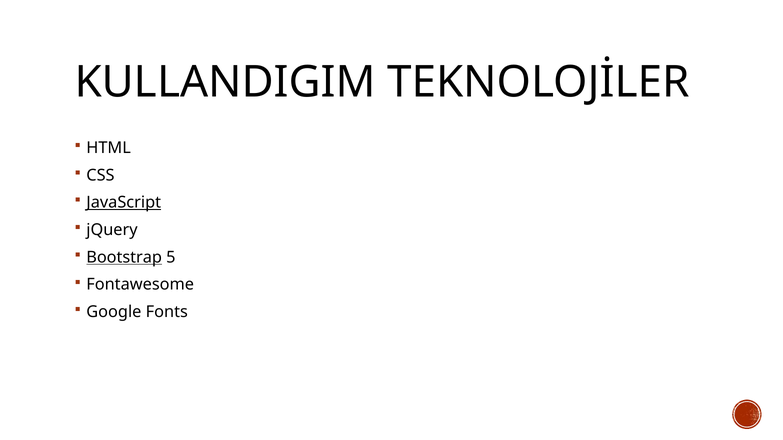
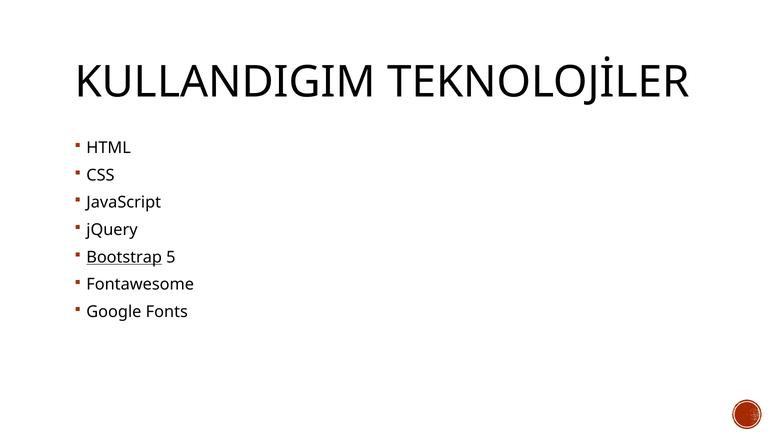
JavaScript underline: present -> none (124, 203)
